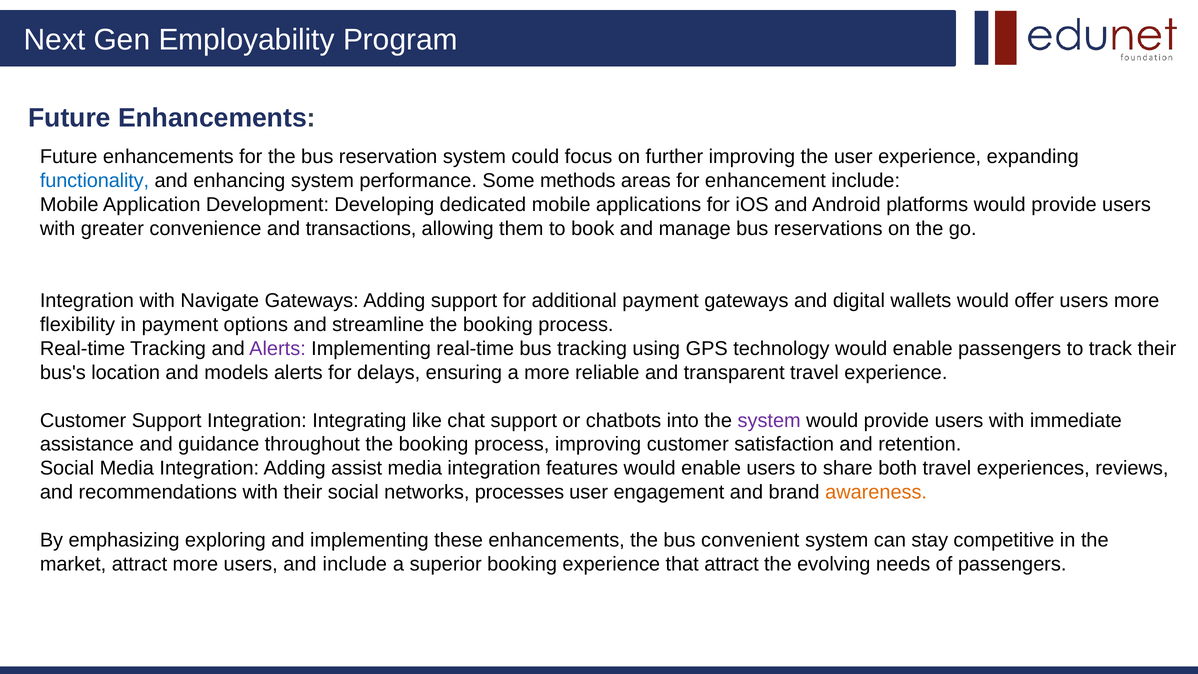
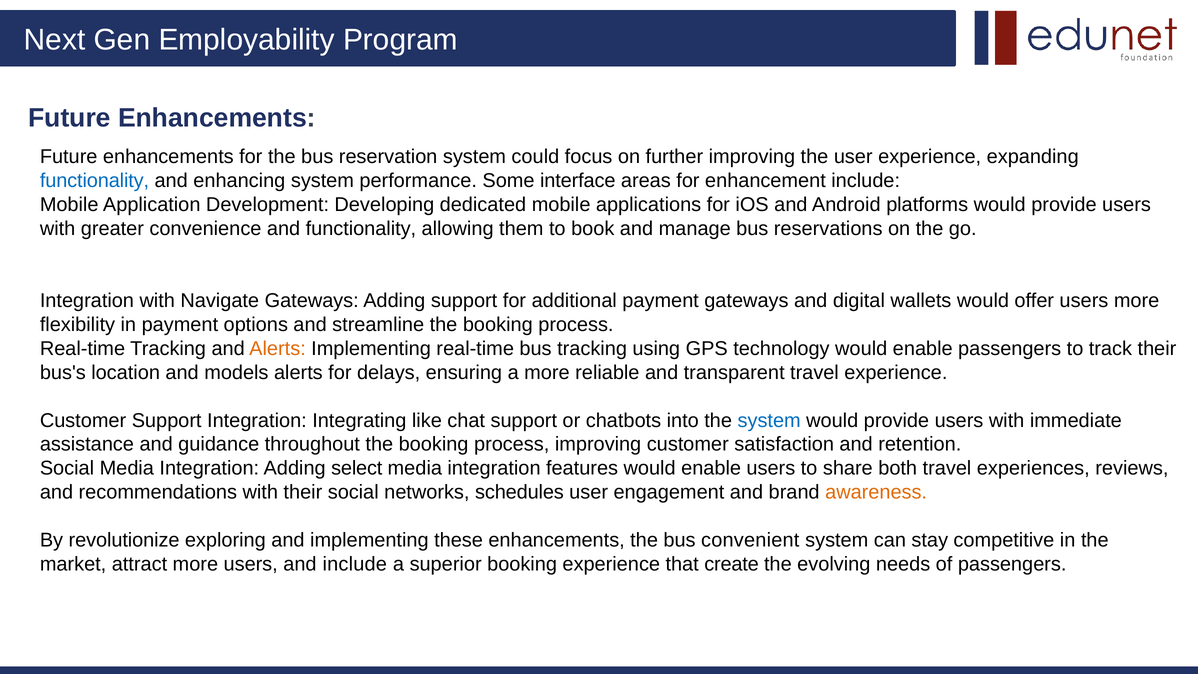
methods: methods -> interface (578, 181)
and transactions: transactions -> functionality (361, 229)
Alerts colour: purple -> orange (278, 348)
system colour: purple -> blue (769, 420)
assist: assist -> select (357, 468)
processes: processes -> schedules (519, 492)
emphasizing: emphasizing -> revolutionize (124, 540)
that attract: attract -> create (732, 564)
